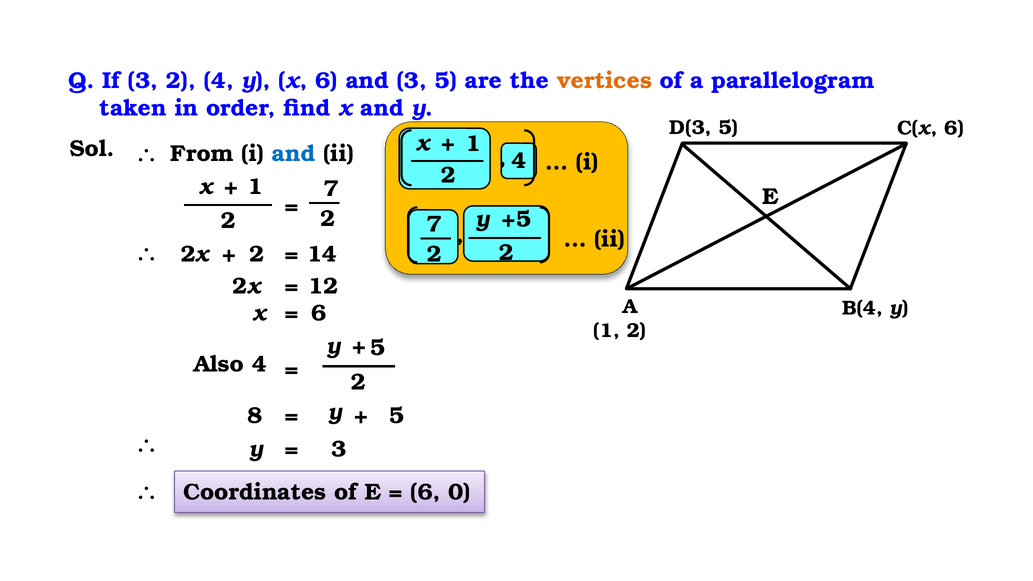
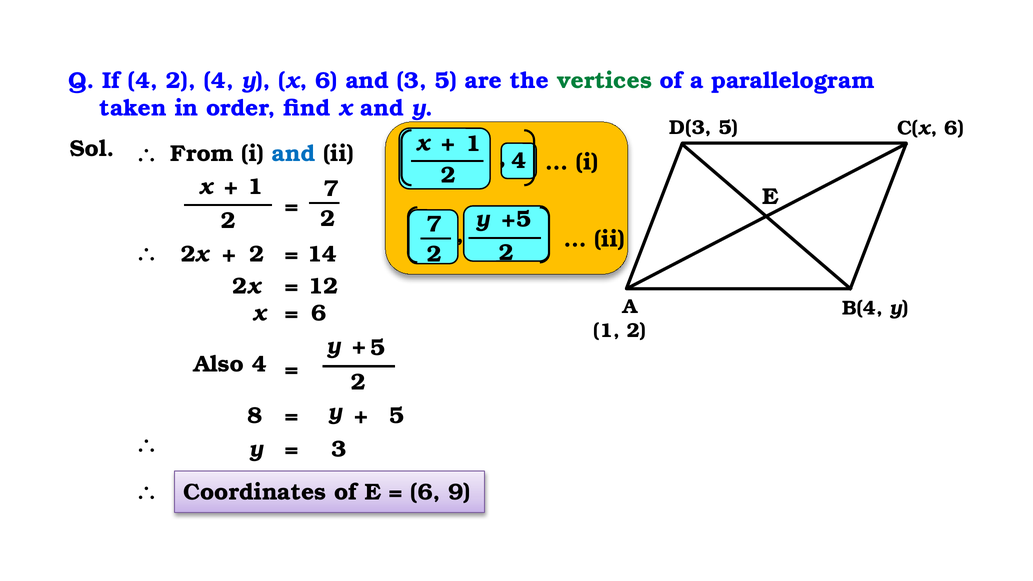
If 3: 3 -> 4 (143, 81)
vertices colour: orange -> green (605, 81)
0: 0 -> 9 (460, 492)
